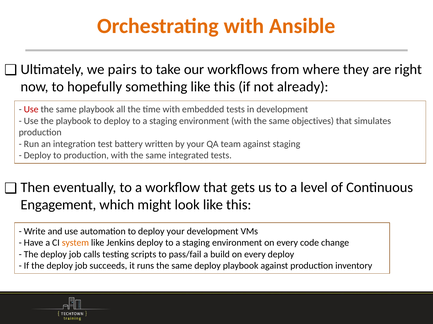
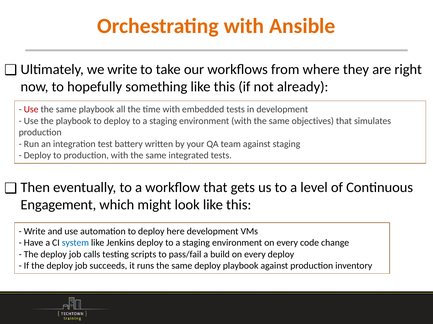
we pairs: pairs -> write (122, 70)
deploy your: your -> here (176, 232)
system colour: orange -> blue (75, 243)
